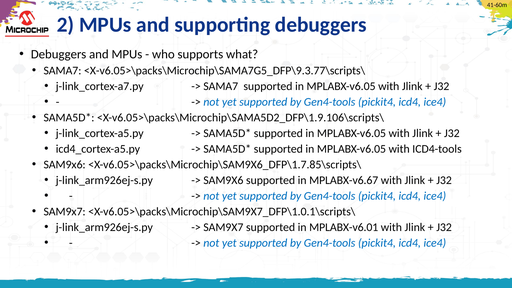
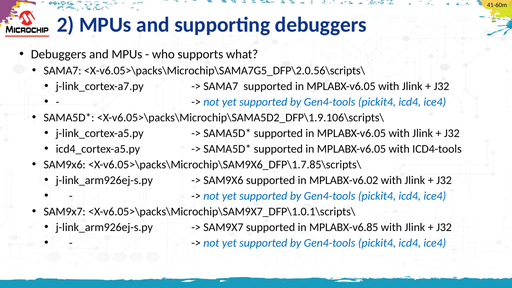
<X-v6.05>\packs\Microchip\SAMA7G5_DFP\9.3.77\scripts\: <X-v6.05>\packs\Microchip\SAMA7G5_DFP\9.3.77\scripts\ -> <X-v6.05>\packs\Microchip\SAMA7G5_DFP\2.0.56\scripts\ (225, 71)
MPLABX-v6.67: MPLABX-v6.67 -> MPLABX-v6.02 (344, 180)
MPLABX-v6.01: MPLABX-v6.01 -> MPLABX-v6.85 (344, 227)
